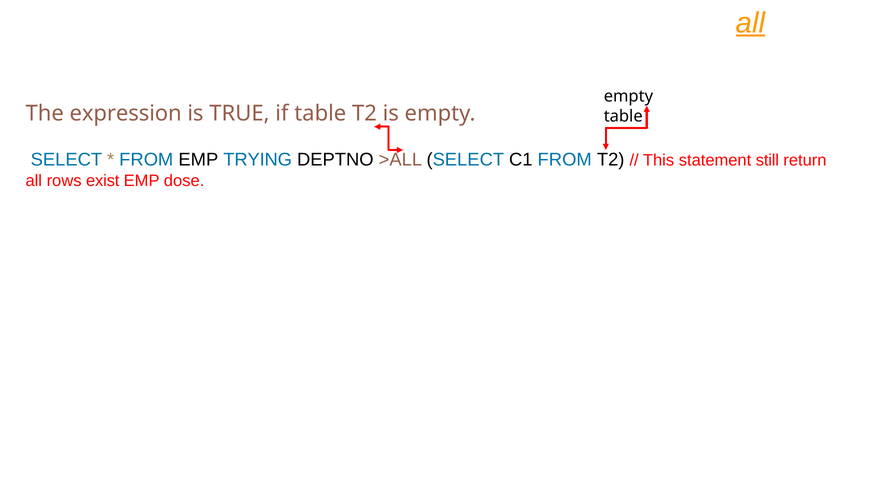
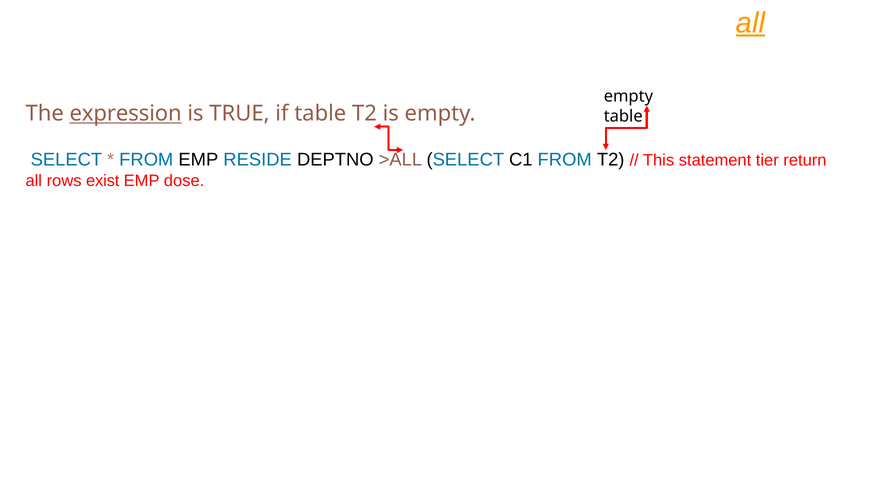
expression underline: none -> present (126, 114)
TRYING: TRYING -> RESIDE (258, 160)
still: still -> tier (767, 160)
